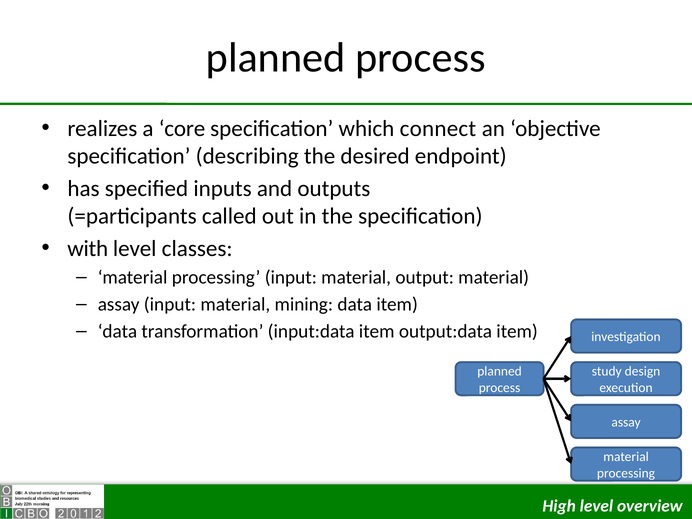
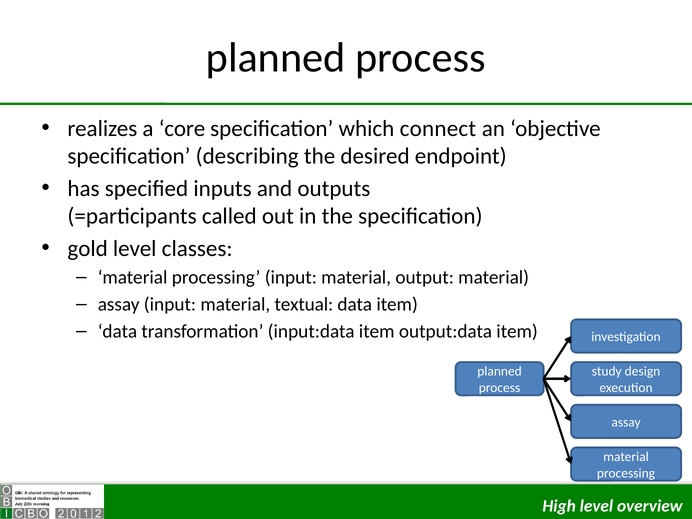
with: with -> gold (88, 248)
mining: mining -> textual (304, 304)
